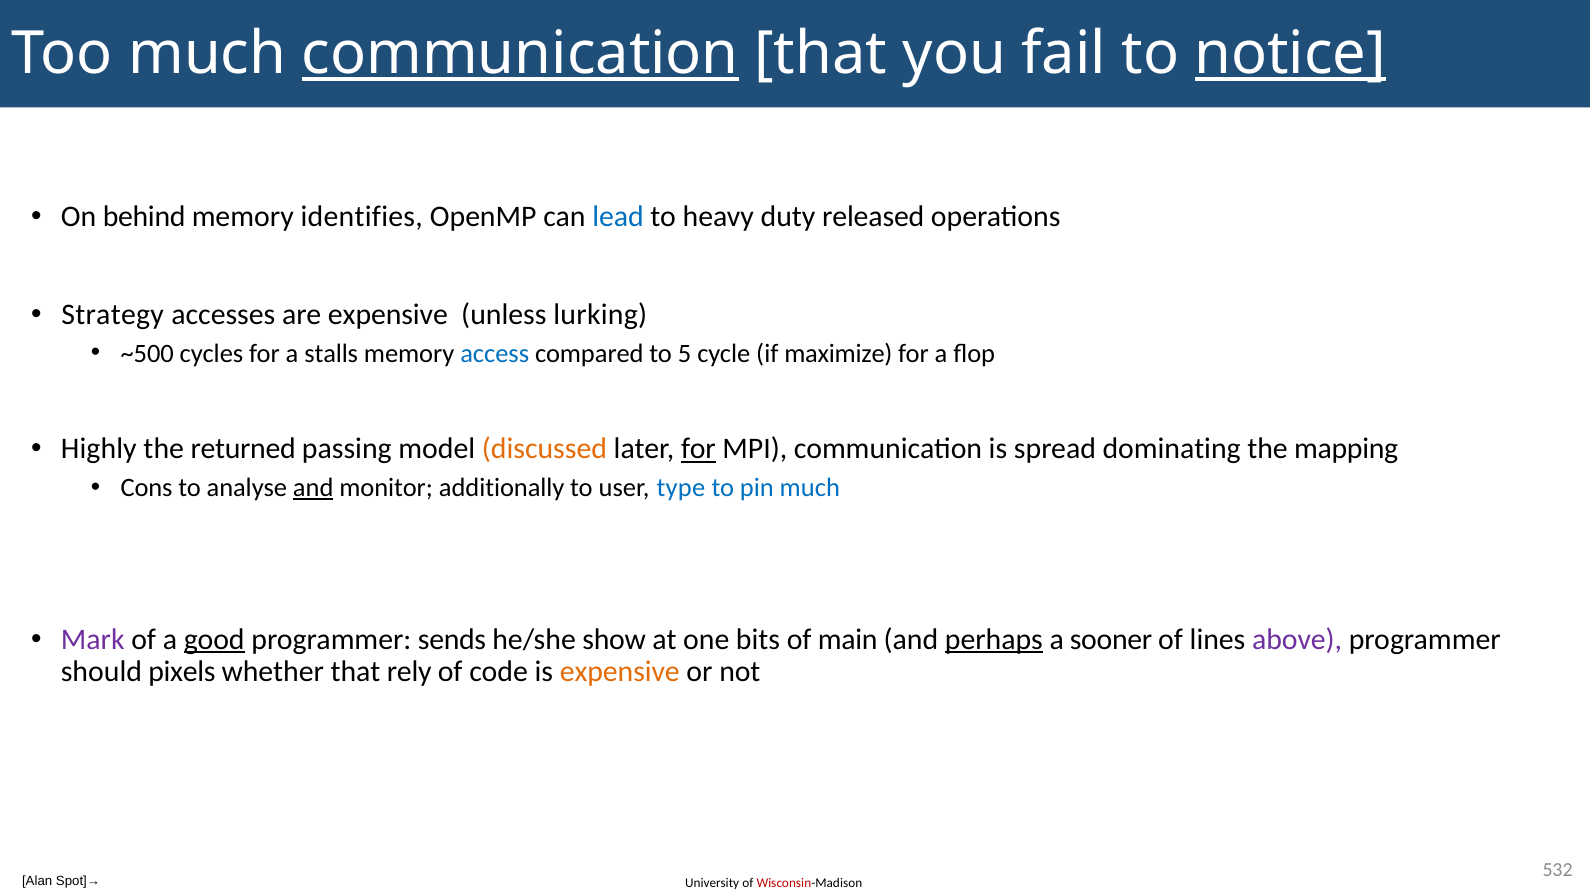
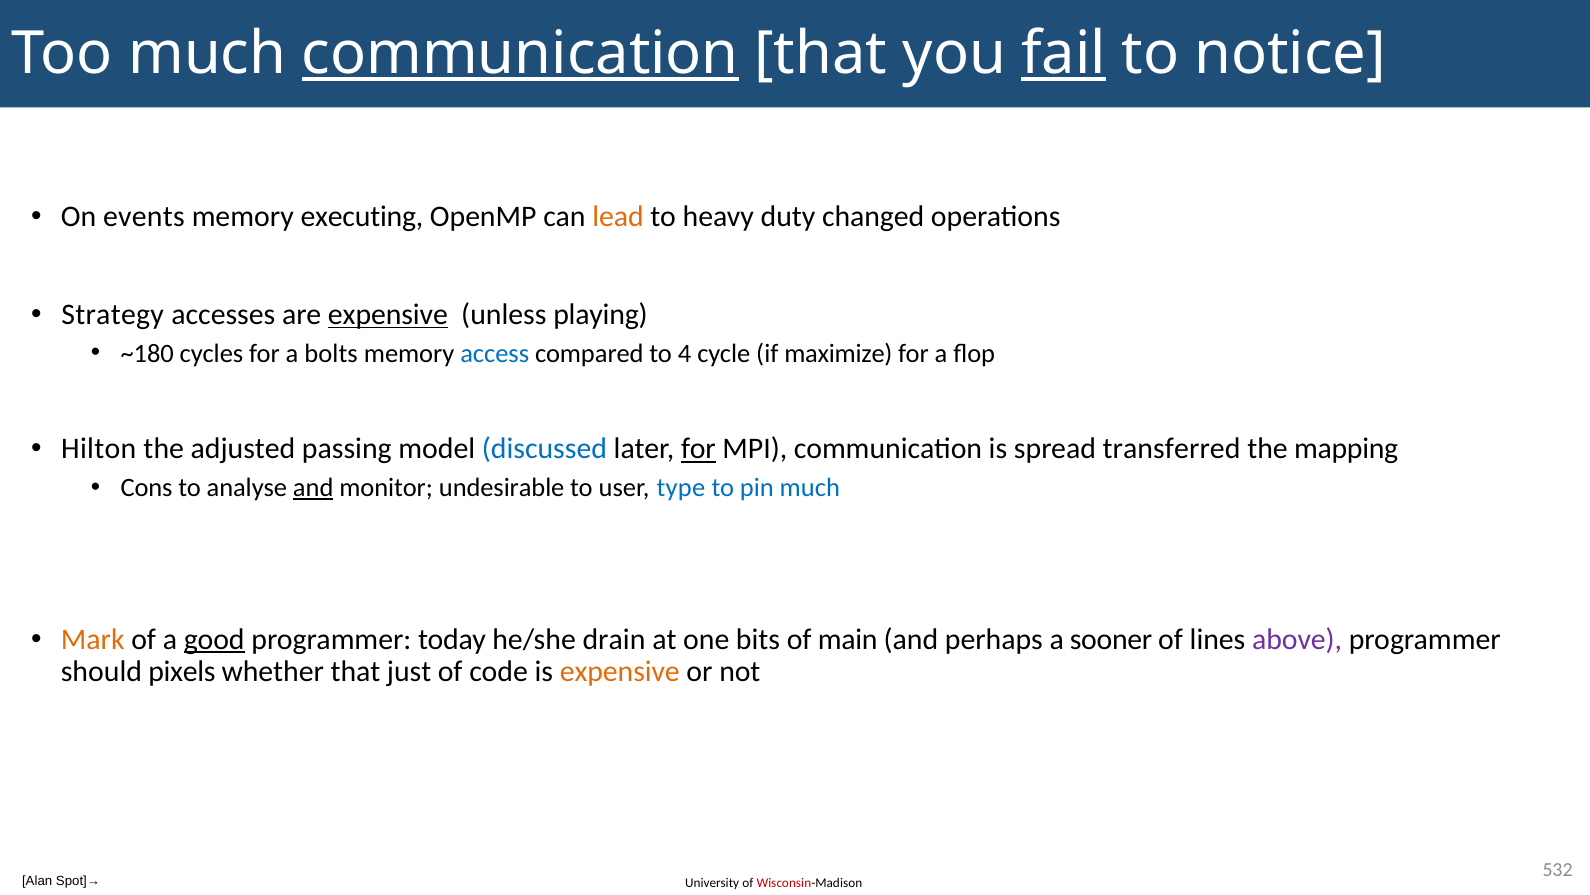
fail underline: none -> present (1064, 53)
notice underline: present -> none (1290, 53)
behind: behind -> events (144, 217)
identifies: identifies -> executing (362, 217)
lead colour: blue -> orange (618, 217)
released: released -> changed (873, 217)
expensive underline: none -> present (388, 314)
lurking: lurking -> playing (600, 314)
~500: ~500 -> ~180 (147, 353)
stalls: stalls -> bolts (331, 353)
5: 5 -> 4 (685, 353)
Highly: Highly -> Hilton (99, 449)
returned: returned -> adjusted (243, 449)
discussed colour: orange -> blue (544, 449)
dominating: dominating -> transferred (1172, 449)
additionally: additionally -> undesirable (502, 487)
Mark colour: purple -> orange (93, 639)
sends: sends -> today (452, 639)
show: show -> drain (614, 639)
perhaps underline: present -> none (994, 639)
rely: rely -> just (409, 671)
